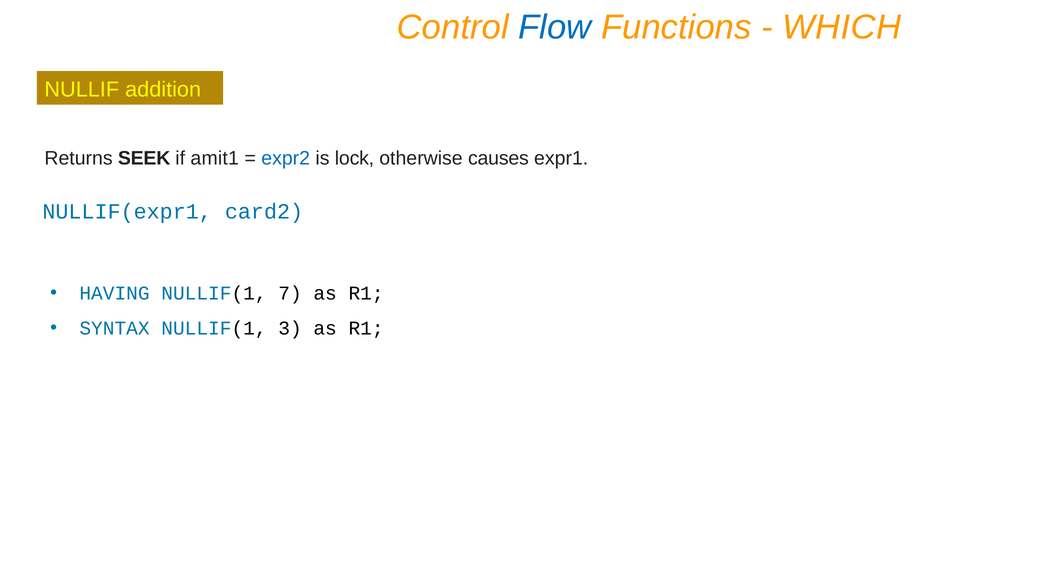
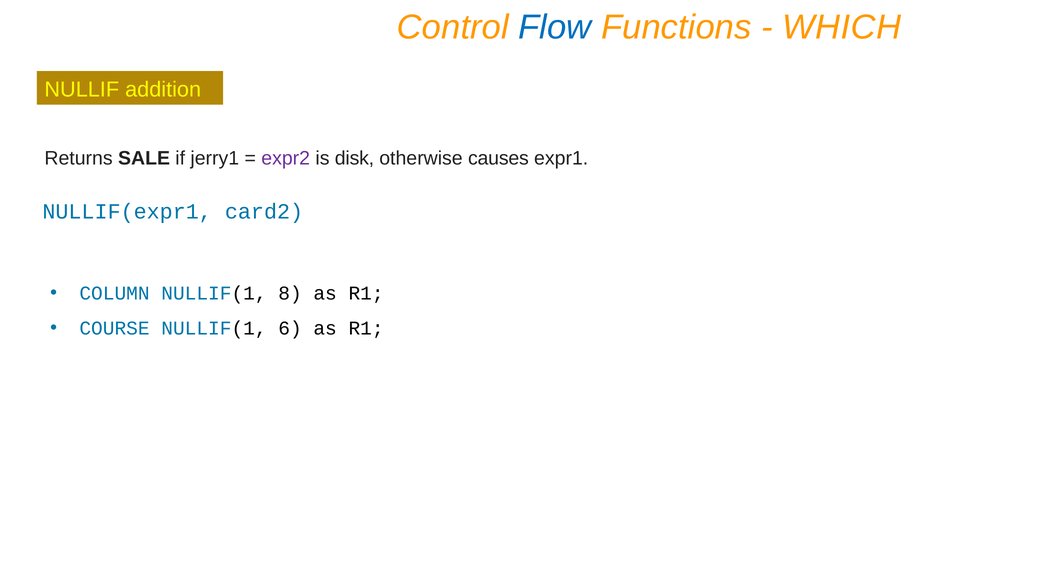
SEEK: SEEK -> SALE (144, 158)
amit1: amit1 -> jerry1 (215, 158)
expr2 colour: blue -> purple (286, 158)
lock: lock -> disk (354, 158)
HAVING: HAVING -> COLUMN (115, 293)
7: 7 -> 8 (290, 293)
SYNTAX: SYNTAX -> COURSE (115, 328)
3: 3 -> 6 (290, 328)
